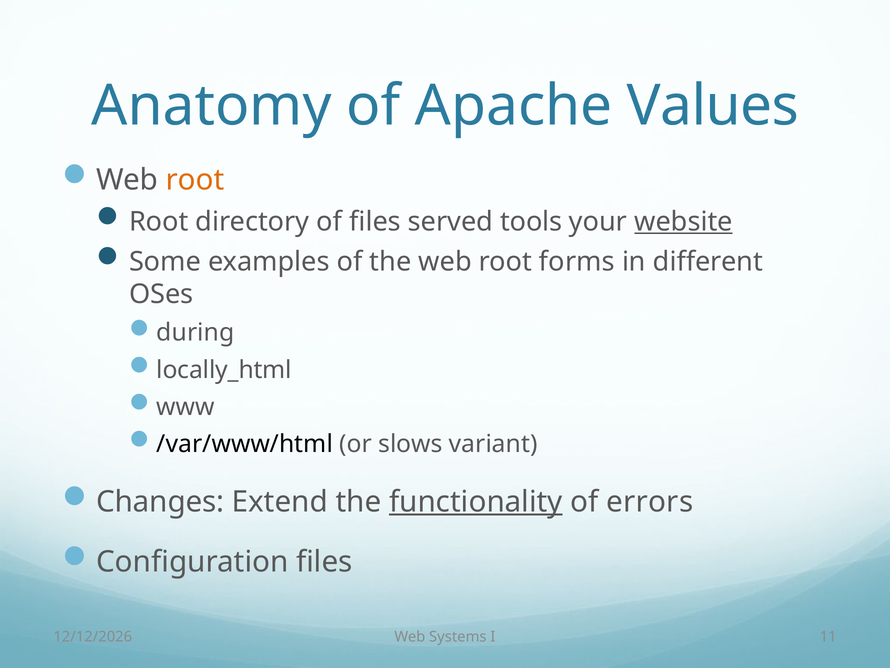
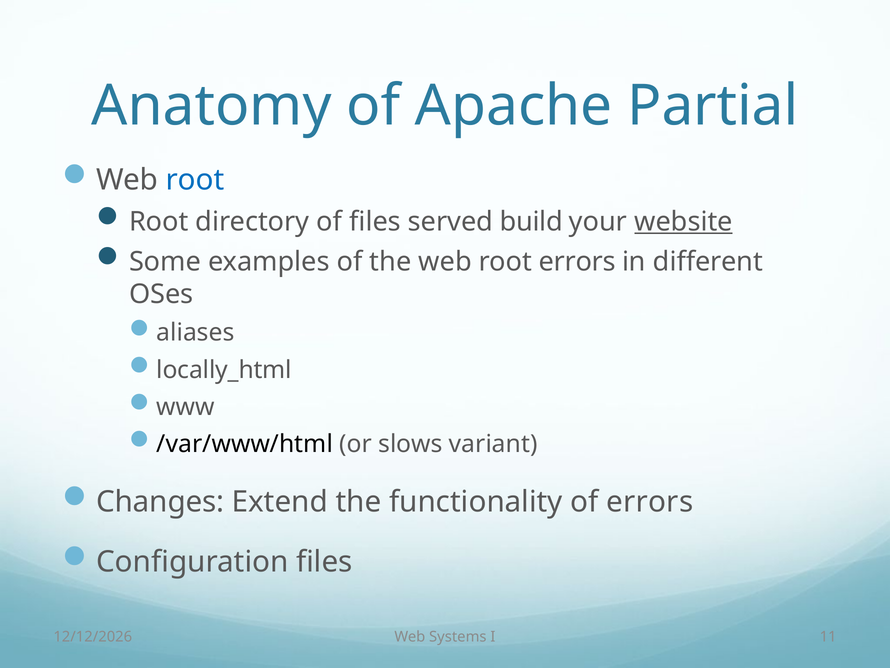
Values: Values -> Partial (713, 106)
root colour: orange -> blue (195, 180)
tools: tools -> build (531, 221)
root forms: forms -> errors (577, 261)
during: during -> aliases (196, 332)
functionality underline: present -> none (476, 501)
